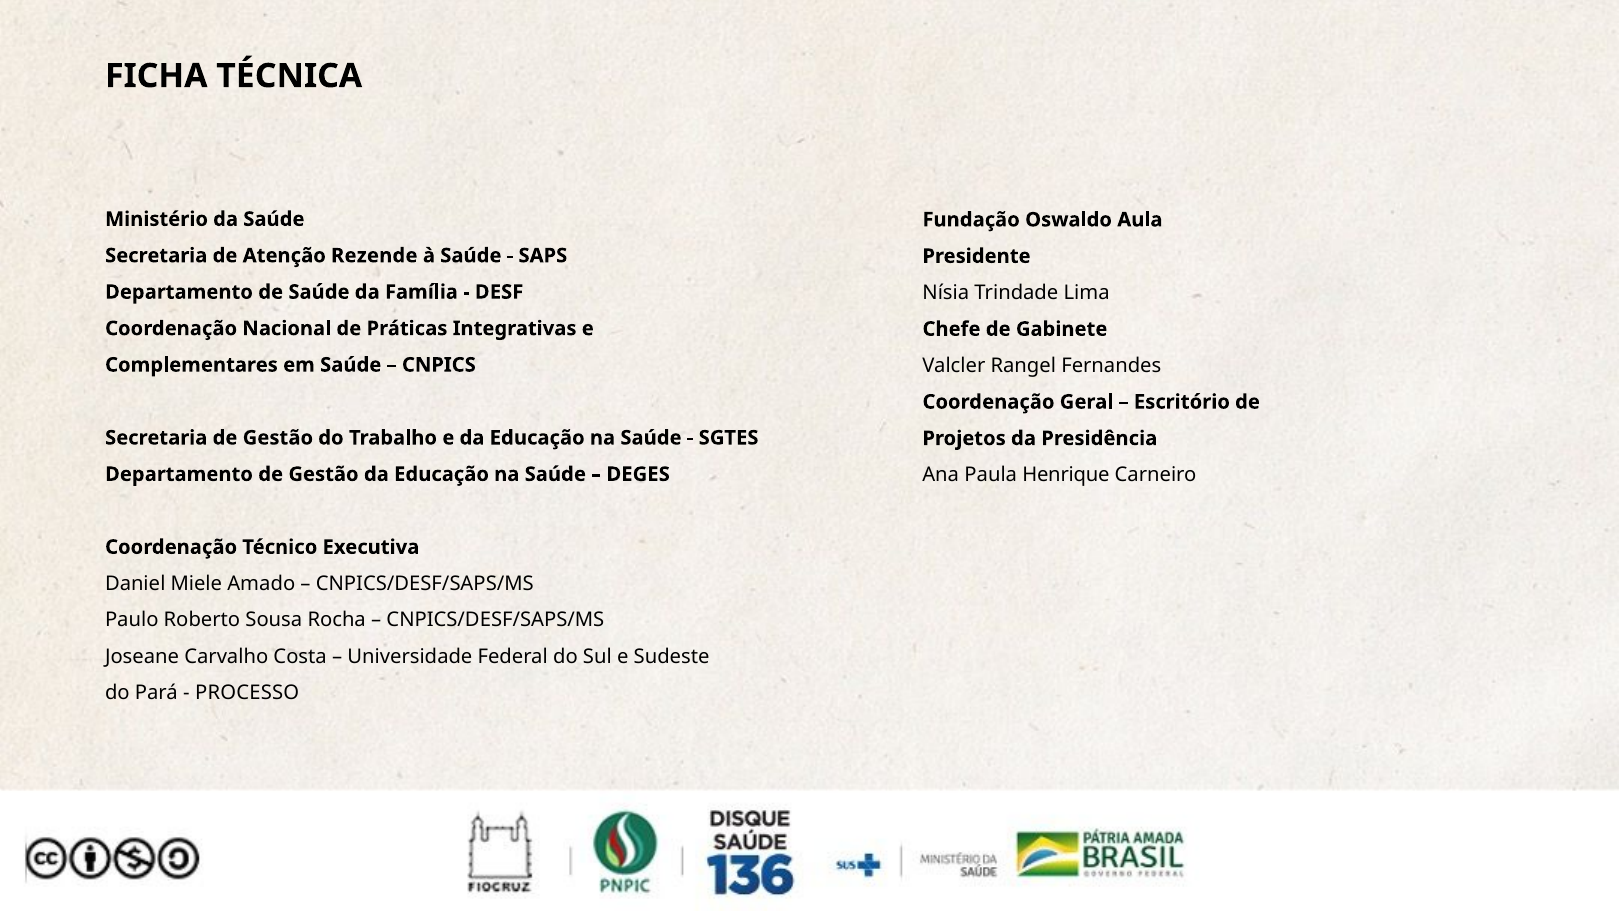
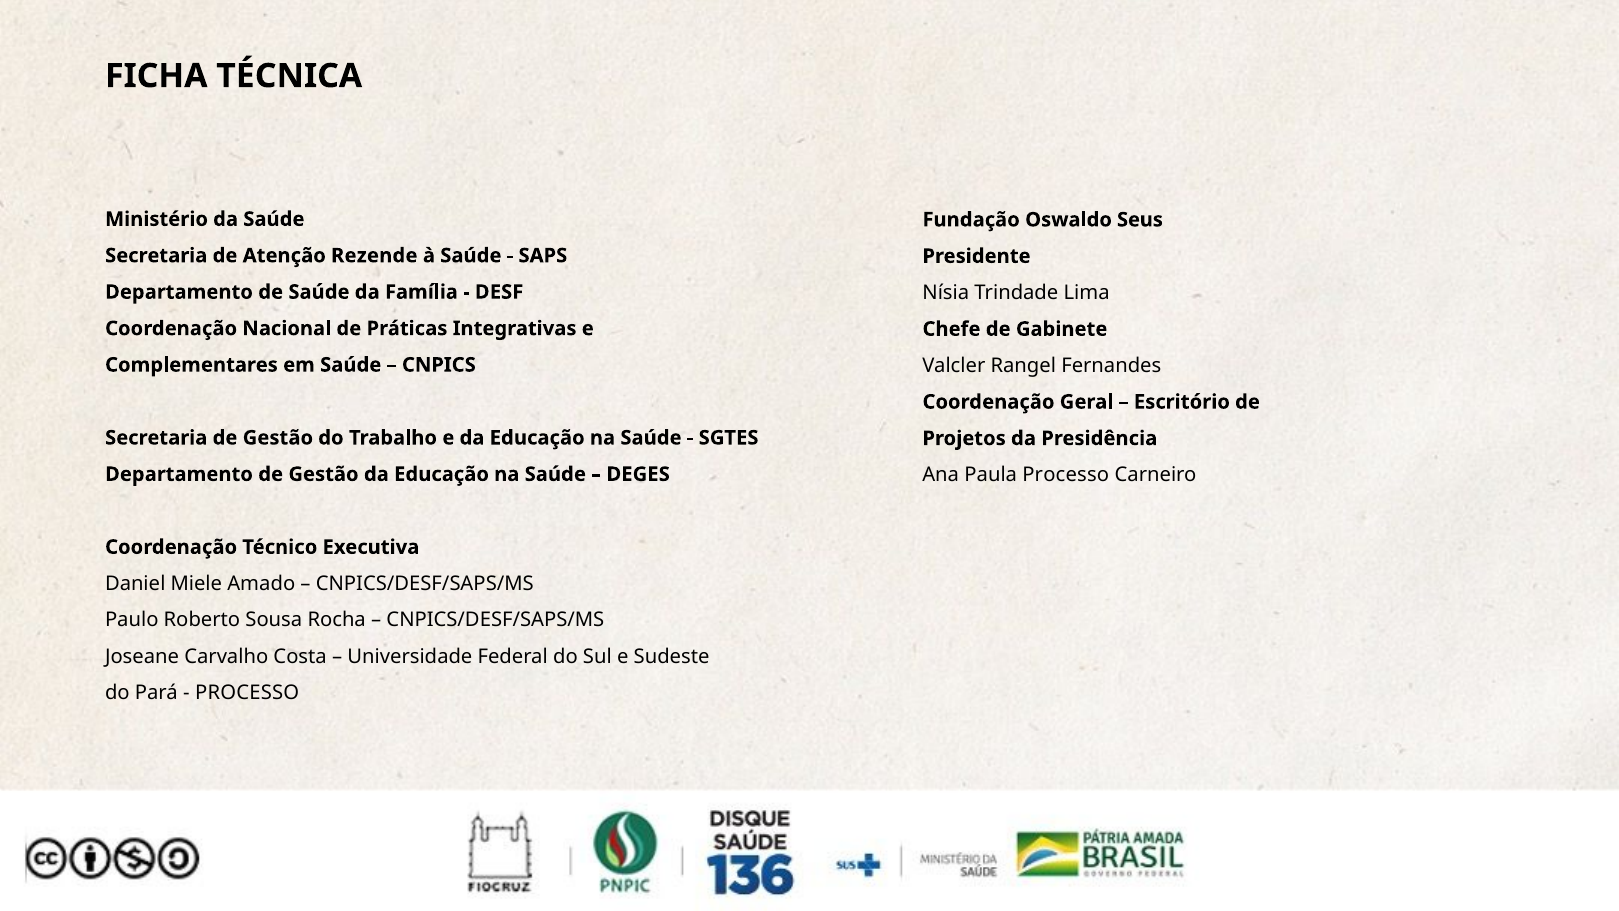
Aula: Aula -> Seus (1140, 220)
Paula Henrique: Henrique -> Processo (1066, 475)
